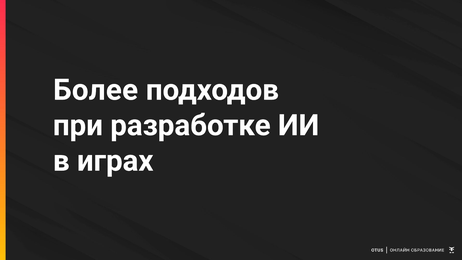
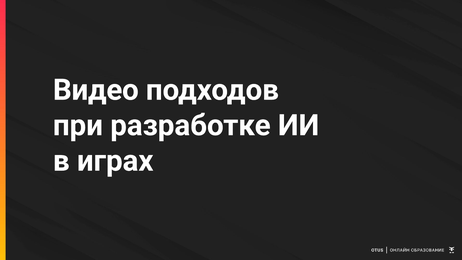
Более: Более -> Видео (96, 90)
